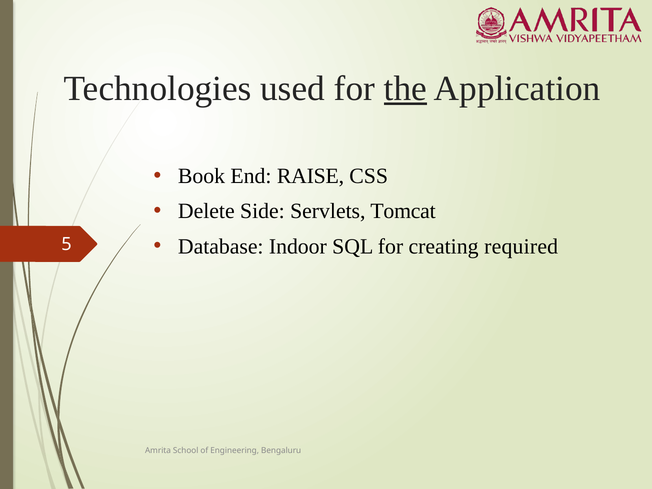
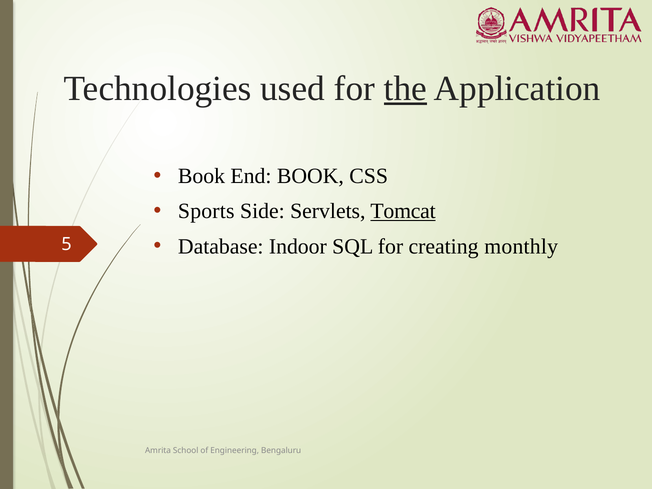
End RAISE: RAISE -> BOOK (310, 176)
Delete: Delete -> Sports (206, 211)
Tomcat underline: none -> present (403, 211)
required: required -> monthly (521, 246)
